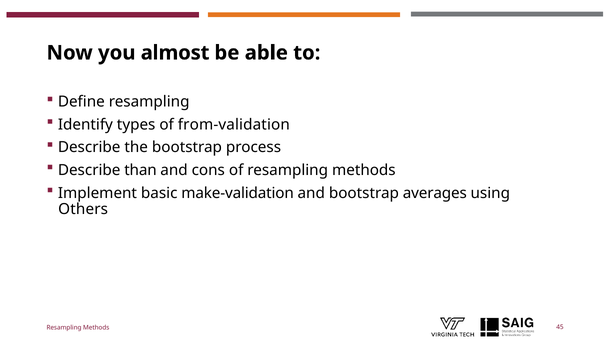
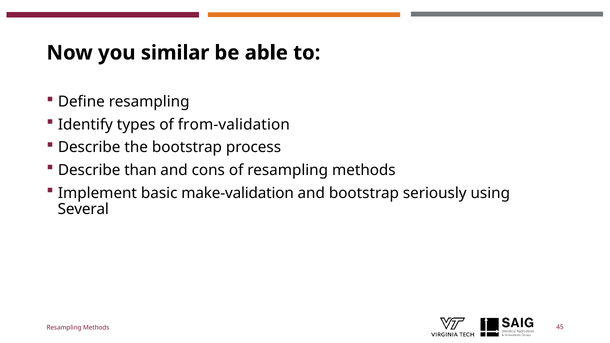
almost: almost -> similar (175, 53)
averages: averages -> seriously (435, 193)
Others: Others -> Several (83, 210)
